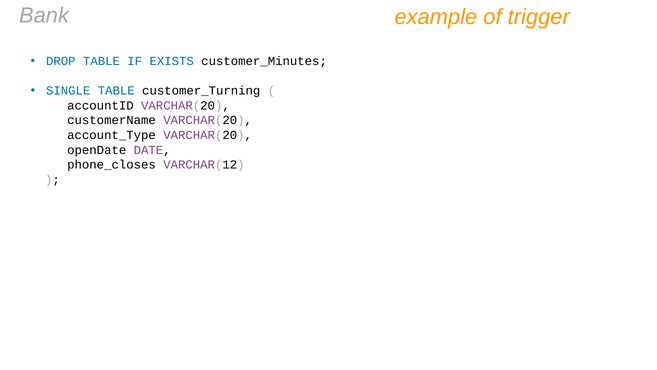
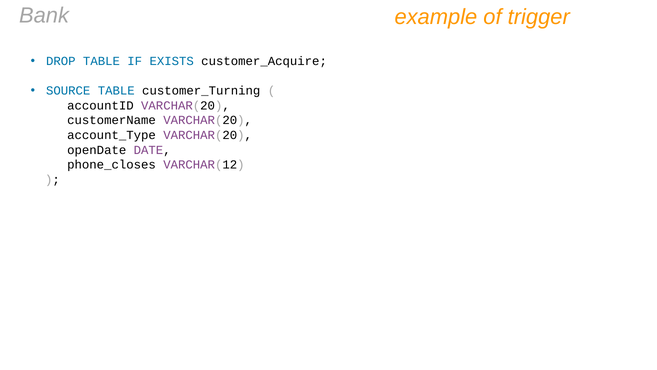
customer_Minutes: customer_Minutes -> customer_Acquire (264, 61)
SINGLE: SINGLE -> SOURCE (68, 91)
